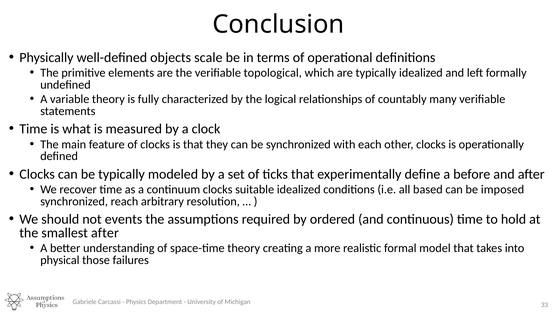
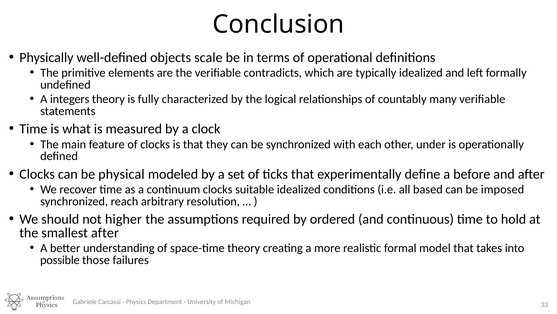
topological: topological -> contradicts (273, 73)
variable: variable -> integers (70, 99)
other clocks: clocks -> under (431, 144)
be typically: typically -> physical (121, 174)
events: events -> higher (123, 219)
physical: physical -> possible (60, 260)
